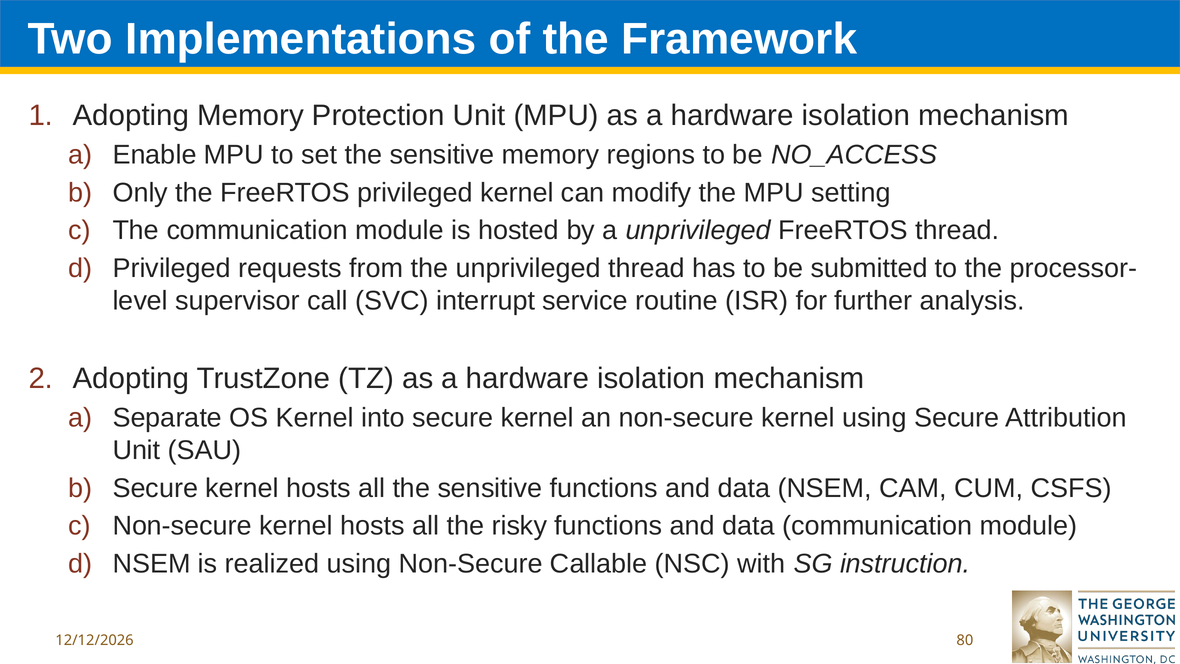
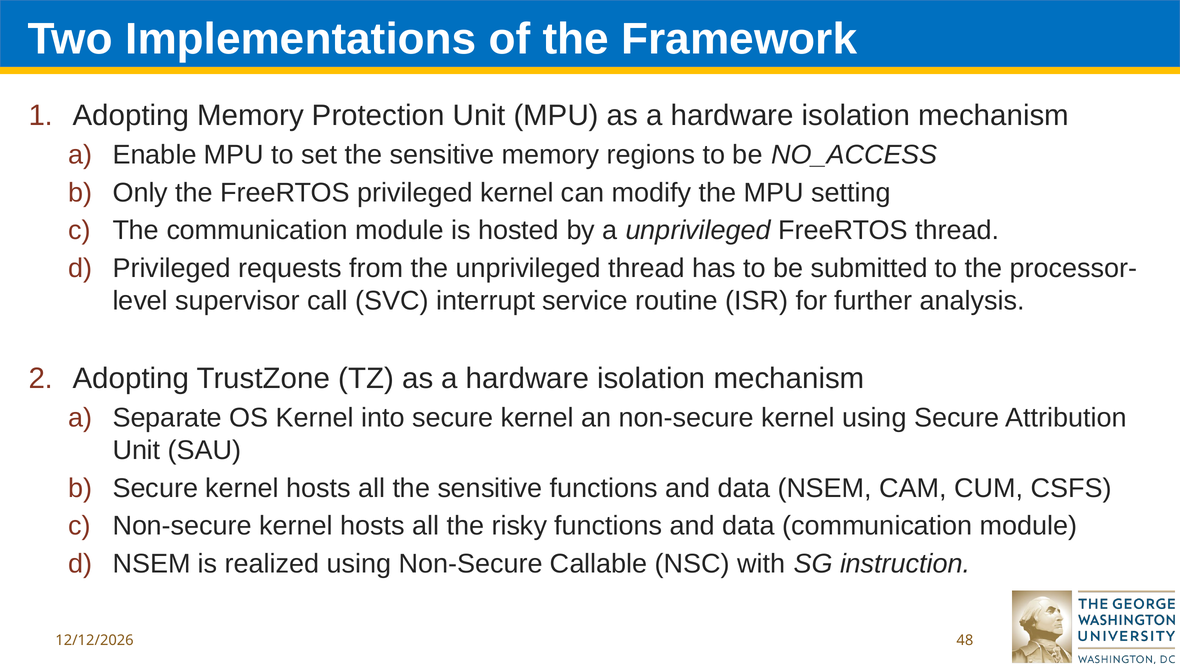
80: 80 -> 48 (965, 640)
